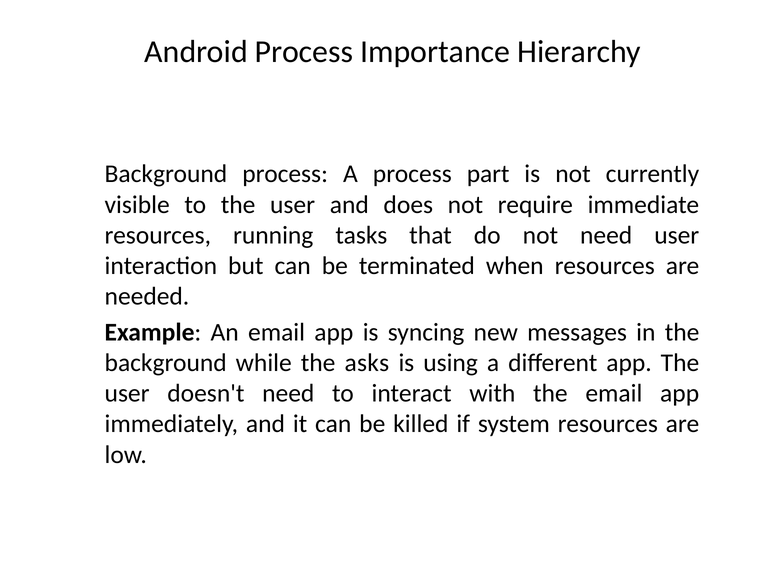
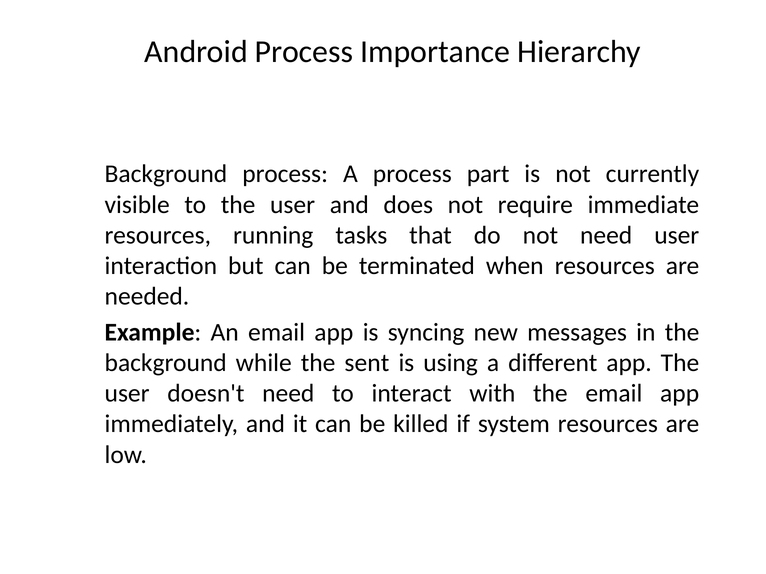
asks: asks -> sent (367, 363)
